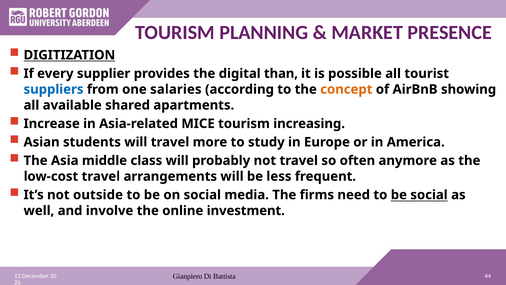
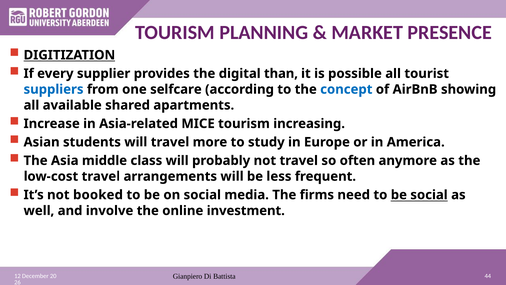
salaries: salaries -> selfcare (176, 89)
concept colour: orange -> blue (346, 89)
outside: outside -> booked (98, 195)
